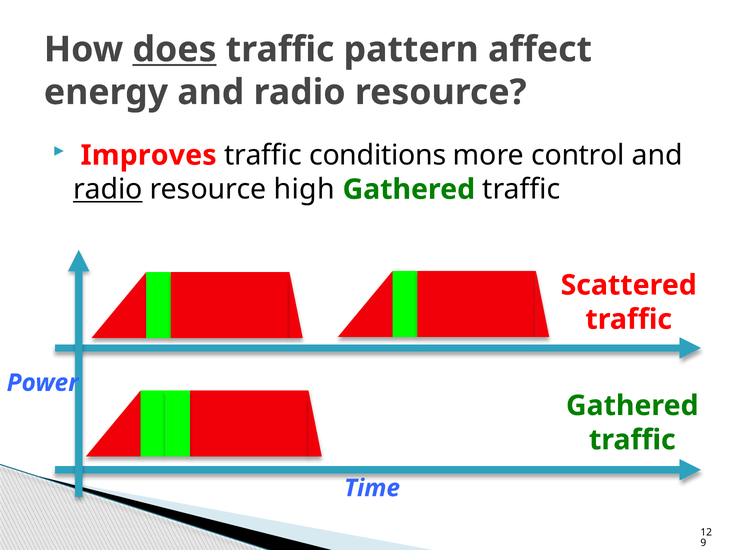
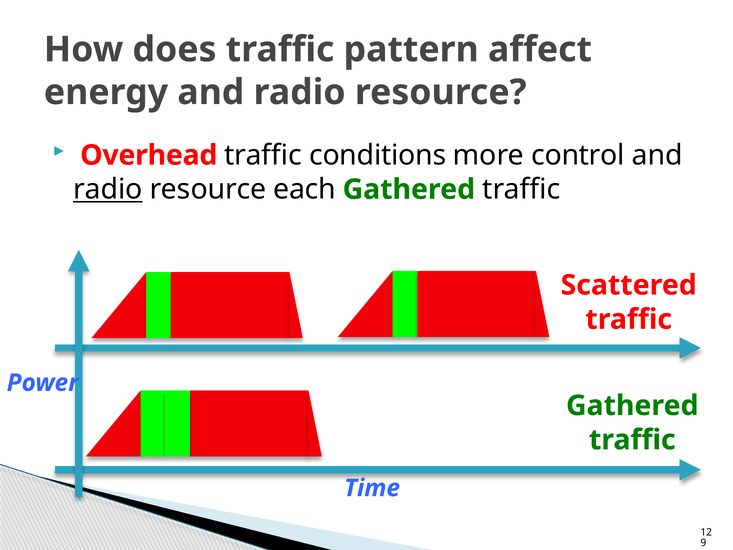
does underline: present -> none (174, 49)
Improves: Improves -> Overhead (149, 155)
high: high -> each (305, 189)
